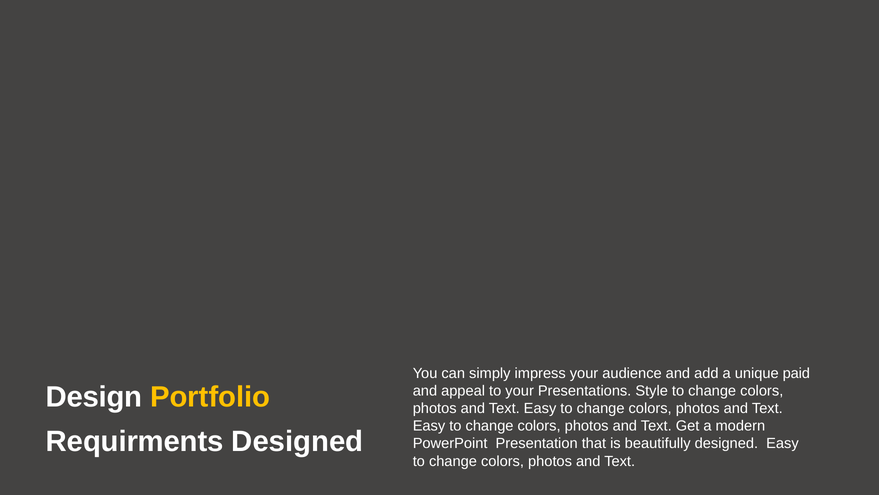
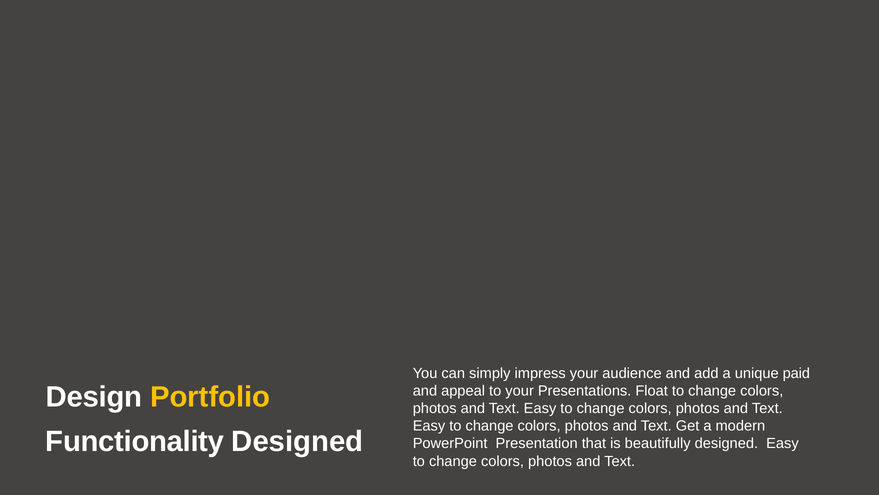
Style: Style -> Float (652, 390)
Requirments: Requirments -> Functionality (135, 441)
